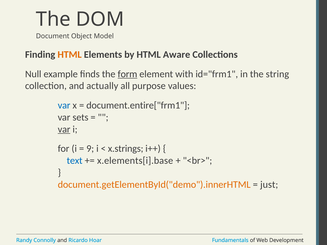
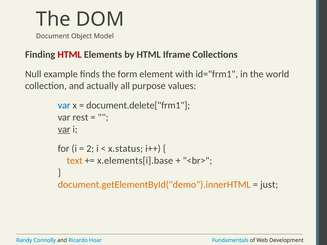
HTML colour: orange -> red (70, 55)
Aware: Aware -> Iframe (177, 55)
form underline: present -> none (127, 74)
string: string -> world (277, 74)
document.entire["frm1: document.entire["frm1 -> document.delete["frm1 (138, 105)
sets: sets -> rest (80, 117)
9: 9 -> 2 (90, 149)
x.strings: x.strings -> x.status (126, 149)
text colour: blue -> orange (75, 161)
